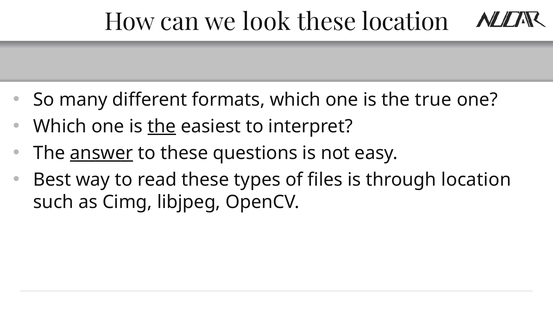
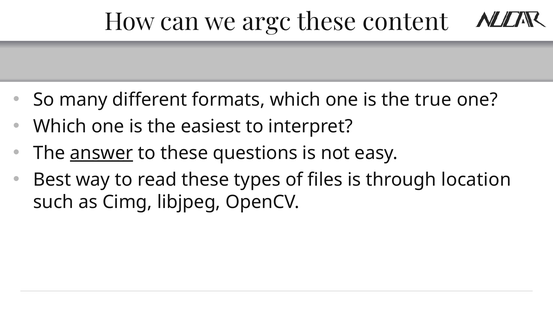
look: look -> argc (267, 22)
these location: location -> content (405, 22)
the underline: present -> none (162, 126)
